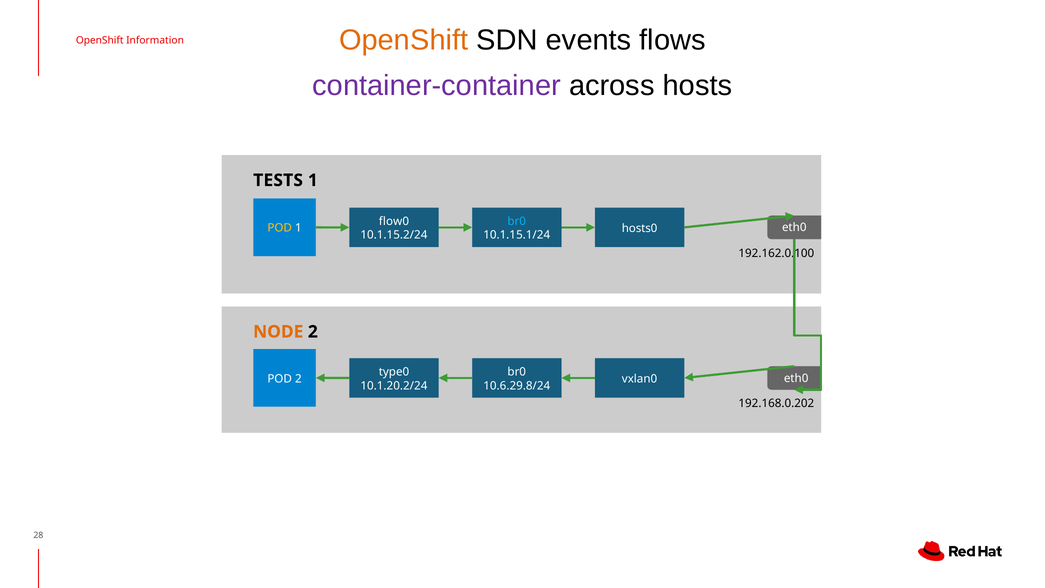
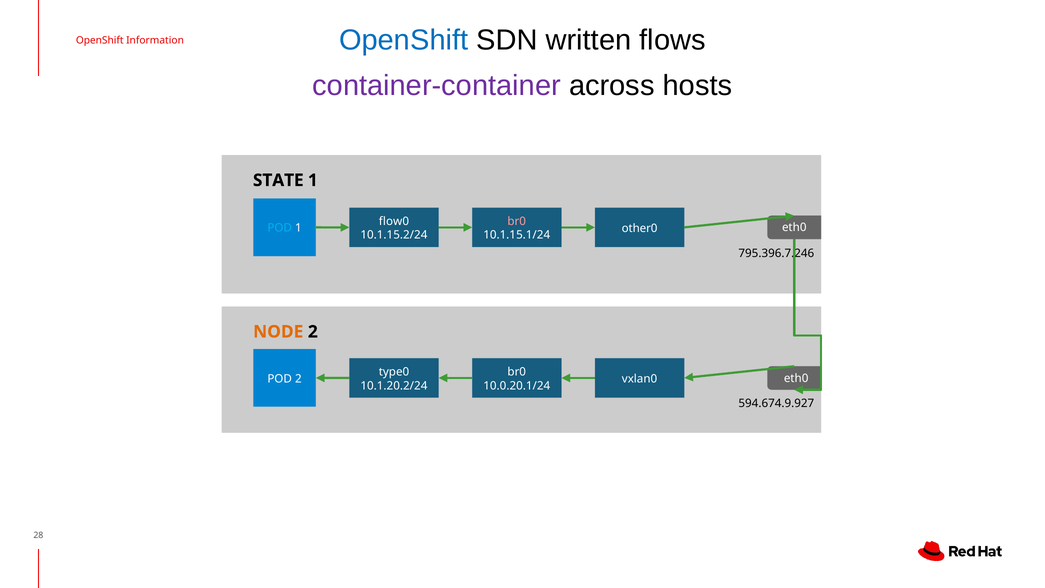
OpenShift colour: orange -> blue (404, 40)
events: events -> written (589, 40)
TESTS: TESTS -> STATE (278, 180)
br0 colour: light blue -> pink (517, 221)
POD colour: yellow -> light blue (280, 228)
hosts0: hosts0 -> other0 (640, 228)
192.162.0.100: 192.162.0.100 -> 795.396.7.246 (776, 254)
10.6.29.8/24: 10.6.29.8/24 -> 10.0.20.1/24 (517, 386)
192.168.0.202: 192.168.0.202 -> 594.674.9.927 (776, 403)
